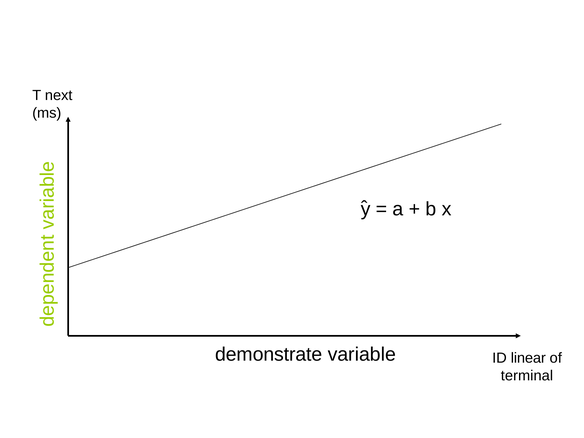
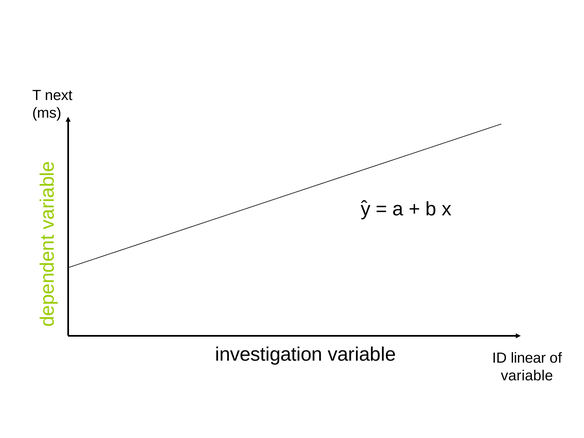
demonstrate: demonstrate -> investigation (269, 354)
terminal: terminal -> variable (527, 376)
